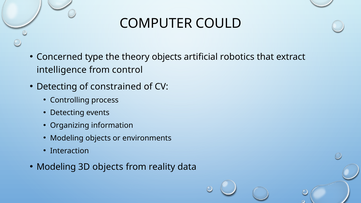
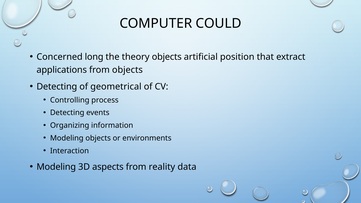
type: type -> long (94, 57)
robotics: robotics -> position (237, 57)
intelligence: intelligence -> applications (62, 70)
from control: control -> objects (127, 70)
constrained: constrained -> geometrical (116, 87)
3D objects: objects -> aspects (108, 167)
